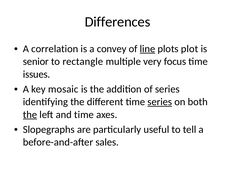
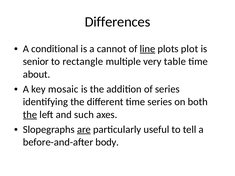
correlation: correlation -> conditional (55, 49)
convey: convey -> cannot (112, 49)
focus: focus -> table (175, 62)
issues: issues -> about (37, 74)
series underline: present -> none (160, 102)
and time: time -> such (84, 115)
are underline: none -> present (84, 130)
sales: sales -> body (107, 142)
